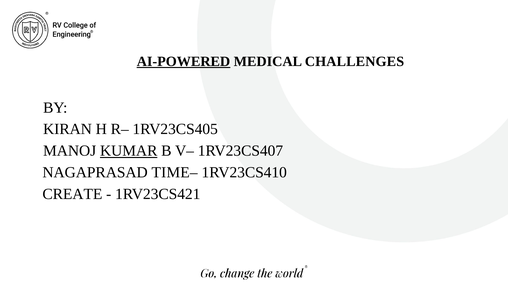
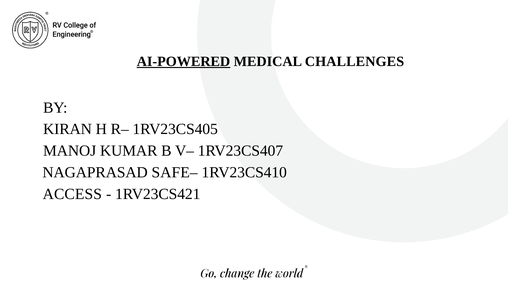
KUMAR underline: present -> none (129, 151)
TIME–: TIME– -> SAFE– (175, 172)
CREATE: CREATE -> ACCESS (72, 194)
